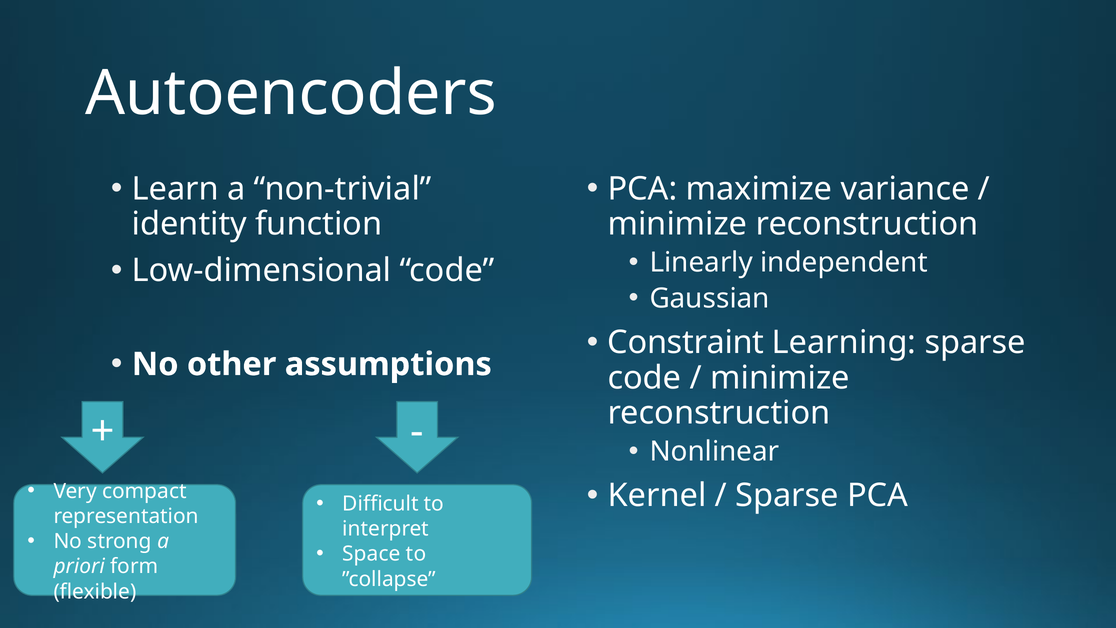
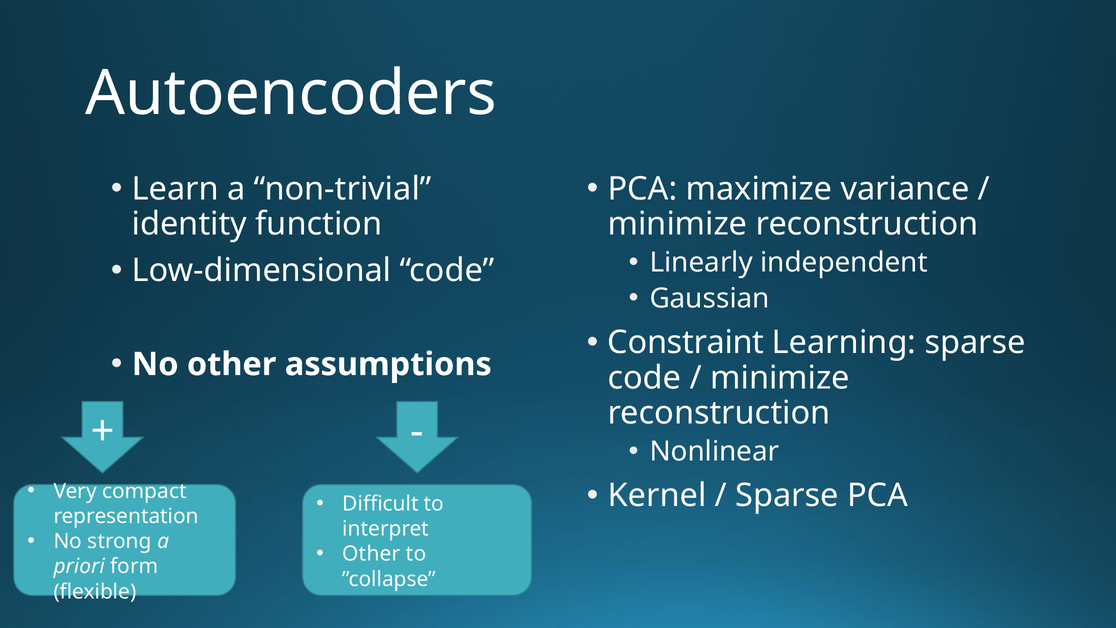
Space: Space -> Other (371, 554)
